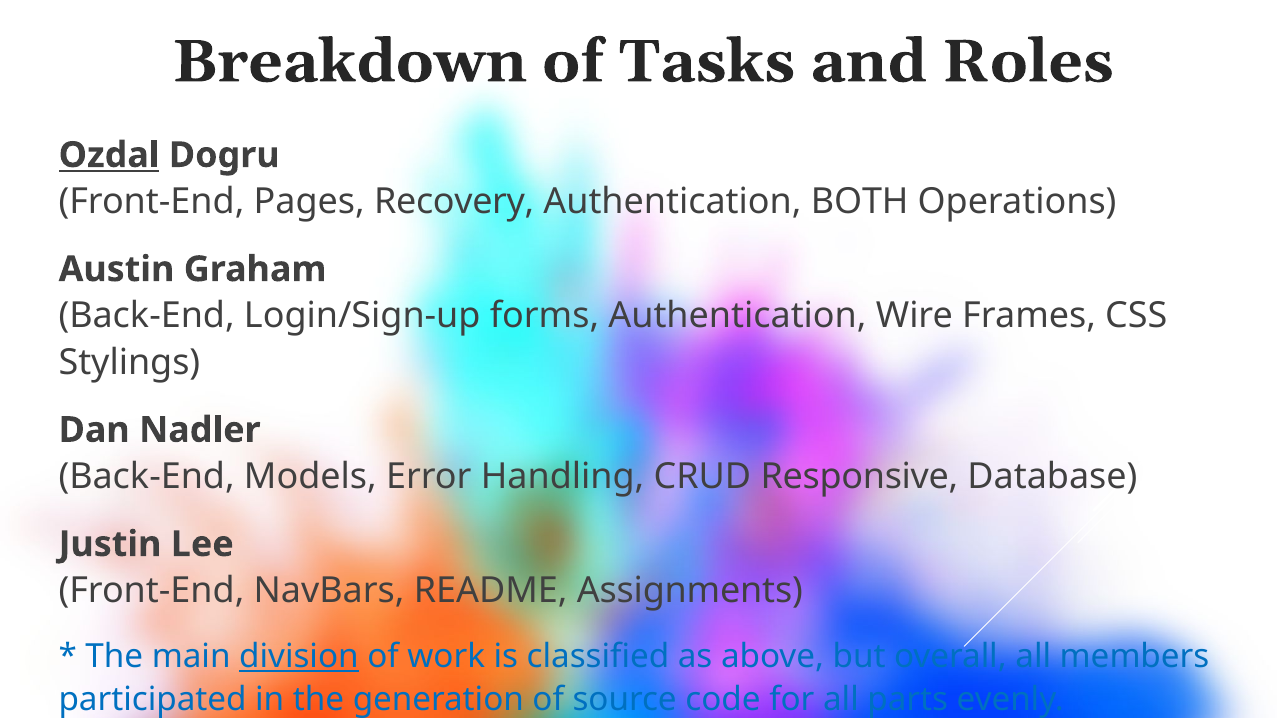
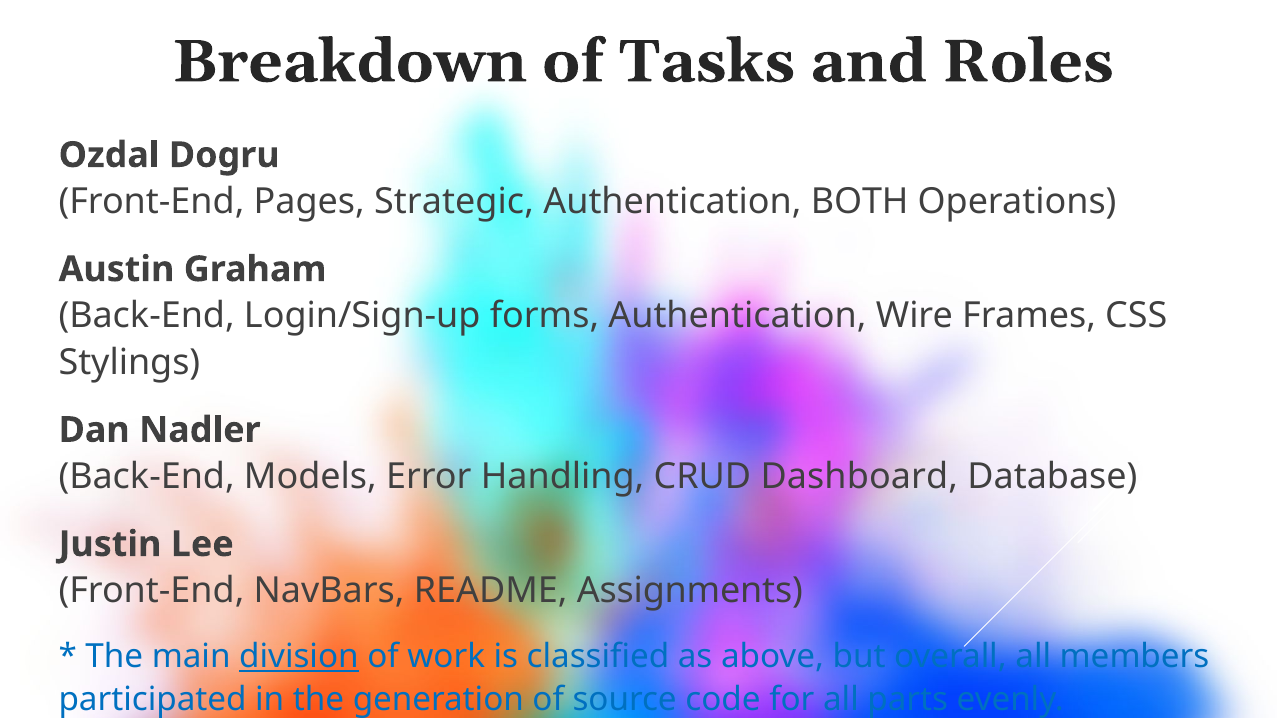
Ozdal underline: present -> none (109, 155)
Recovery: Recovery -> Strategic (454, 202)
Responsive: Responsive -> Dashboard (859, 477)
